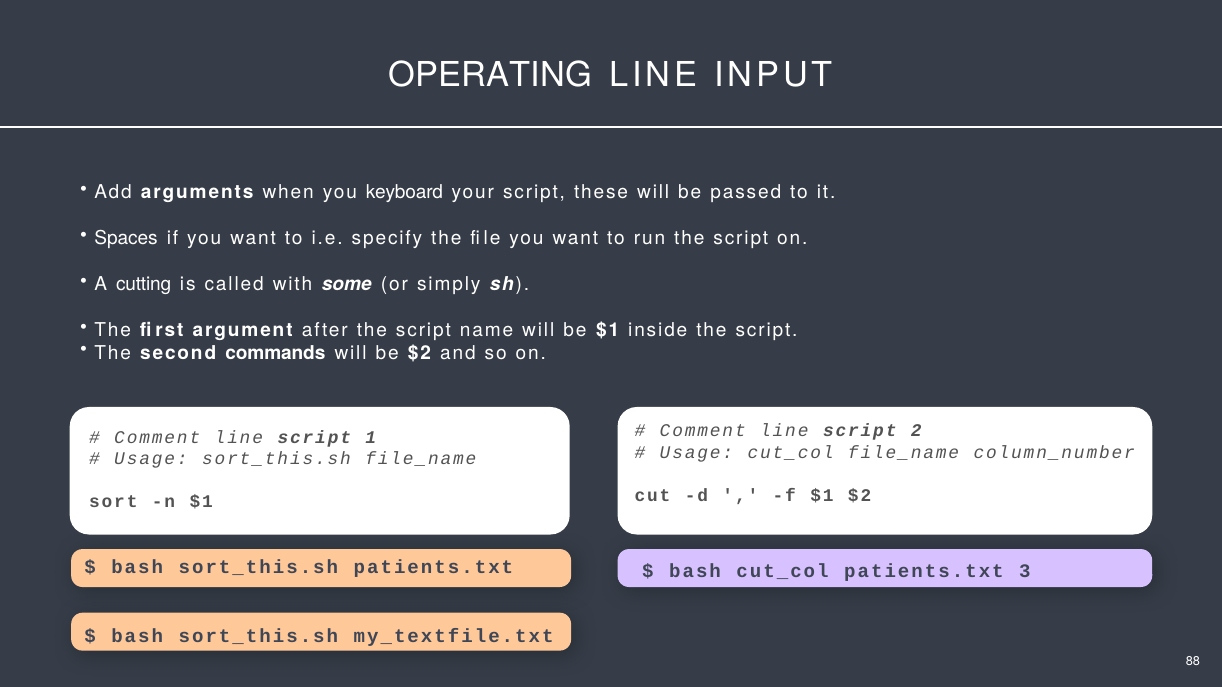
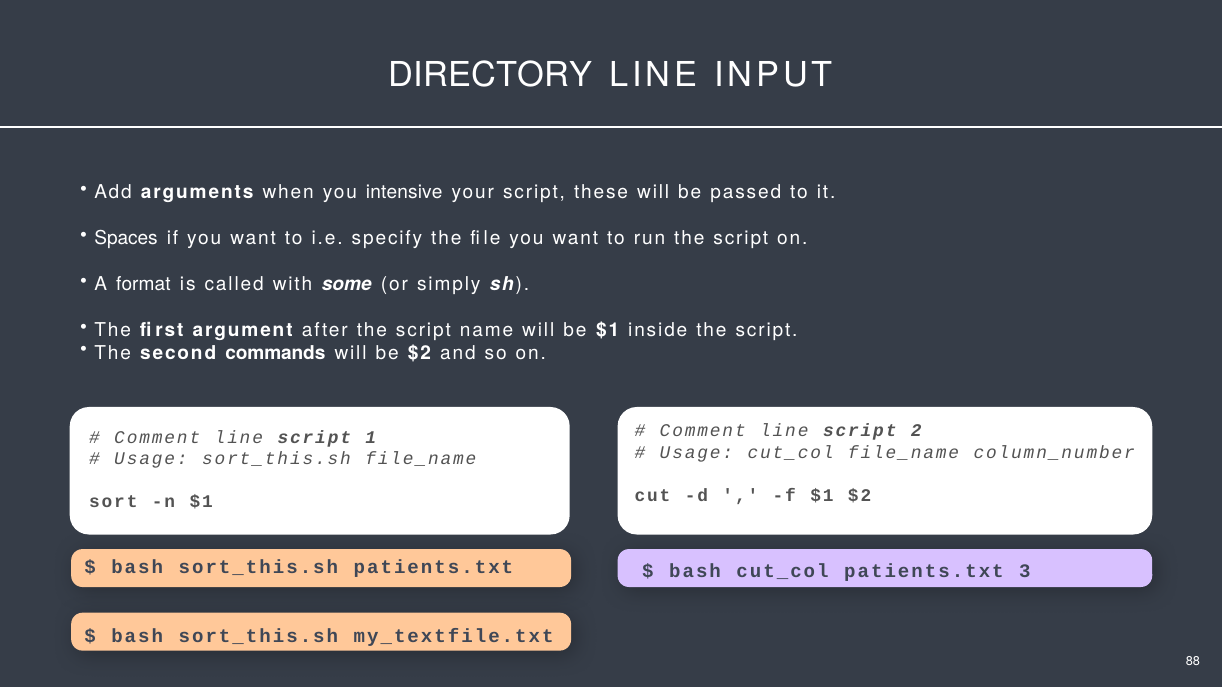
OPERATING: OPERATING -> DIRECTORY (490, 76)
keyboard: keyboard -> intensive (404, 193)
cutting: cutting -> format (143, 284)
